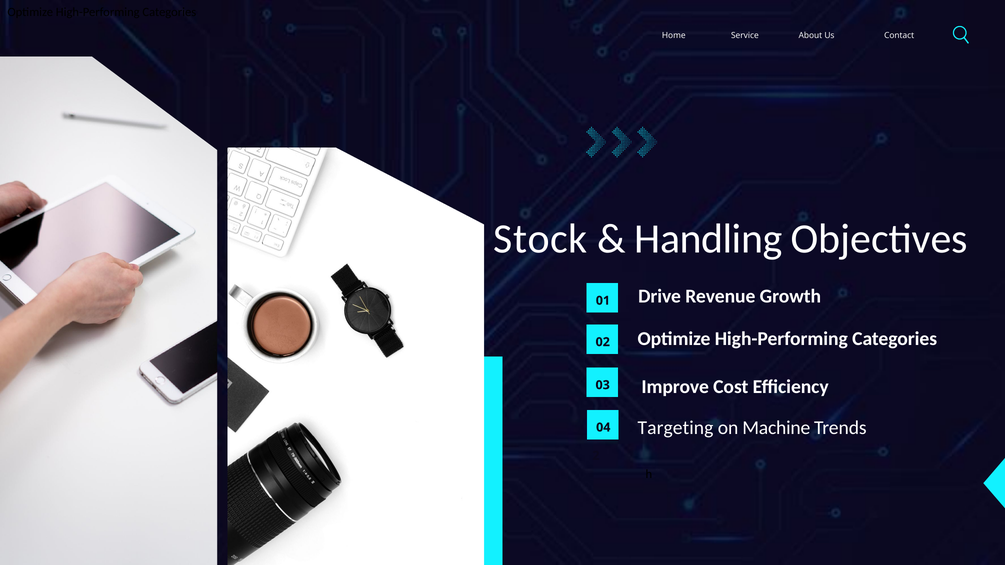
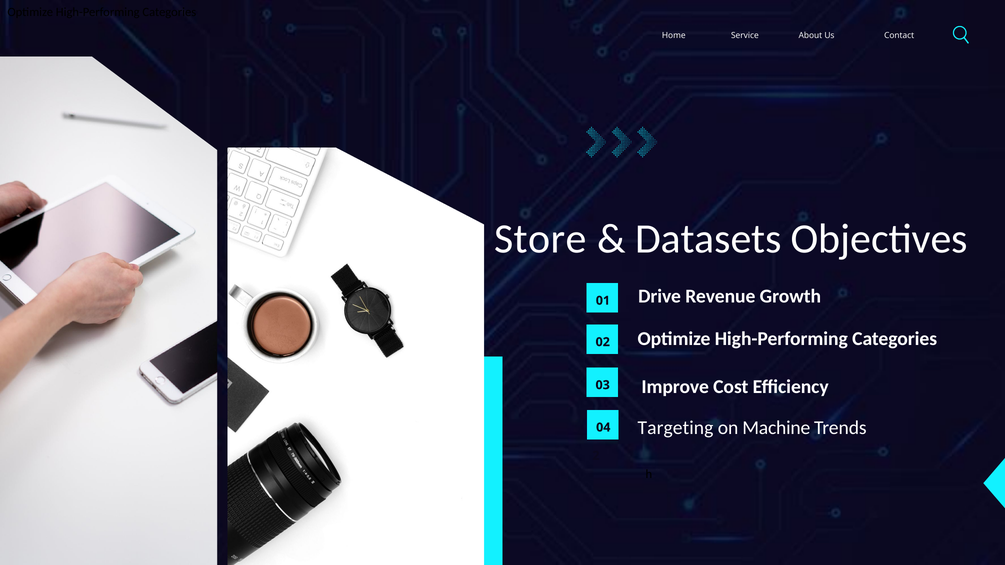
Stock: Stock -> Store (540, 239)
Handling: Handling -> Datasets (708, 239)
